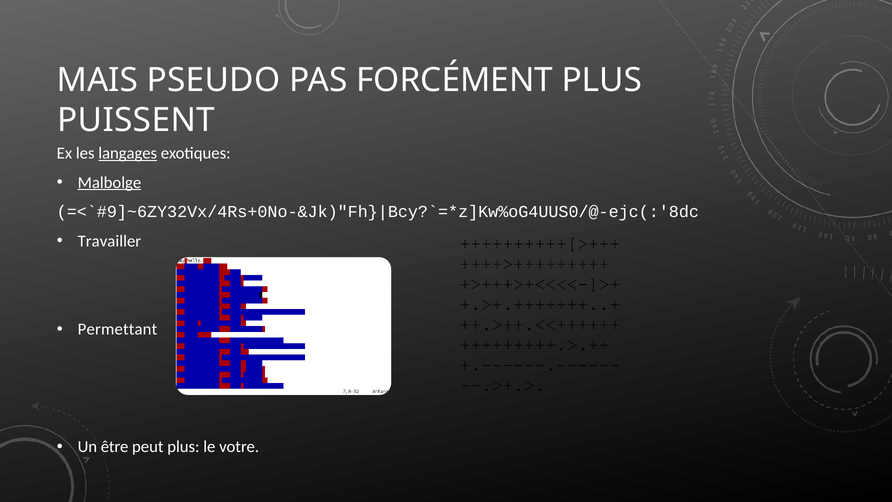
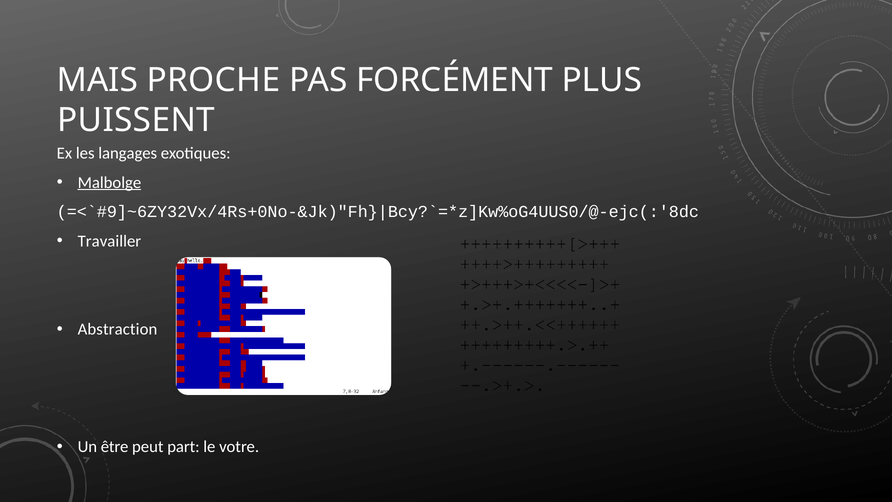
PSEUDO: PSEUDO -> PROCHE (213, 80)
langages underline: present -> none (128, 153)
Permettant: Permettant -> Abstraction (118, 329)
peut plus: plus -> part (183, 447)
